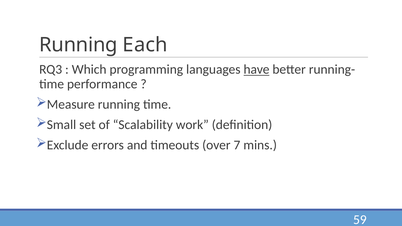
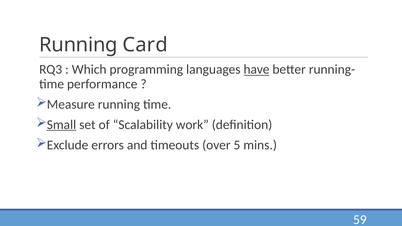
Each: Each -> Card (145, 45)
Small underline: none -> present (62, 125)
7: 7 -> 5 (237, 145)
